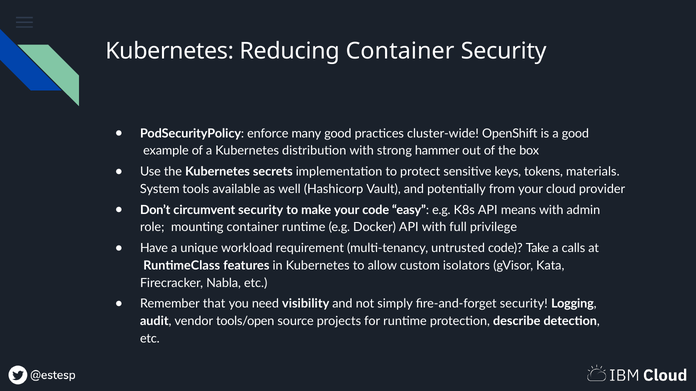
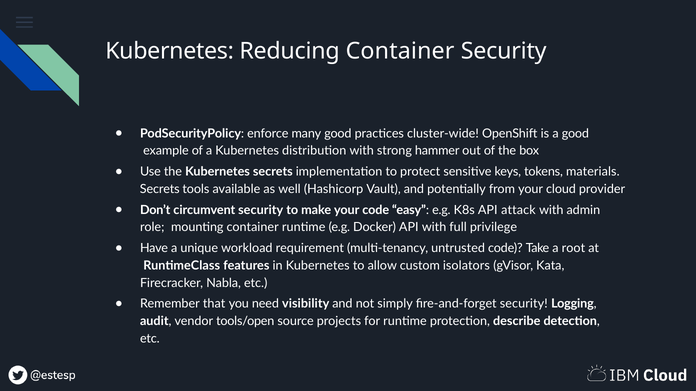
System: System -> Secrets (160, 189)
means: means -> attack (518, 210)
calls: calls -> root (573, 249)
